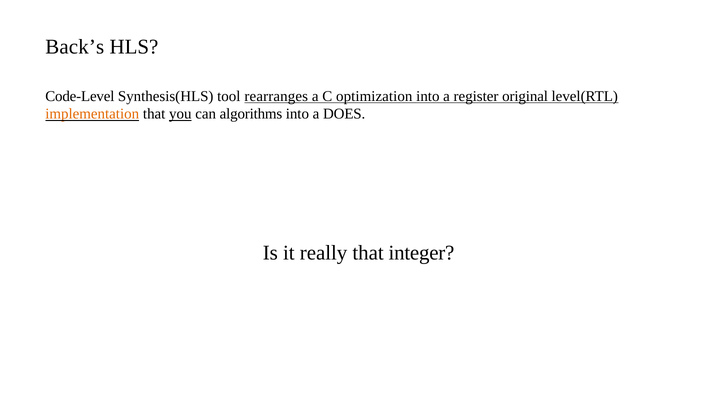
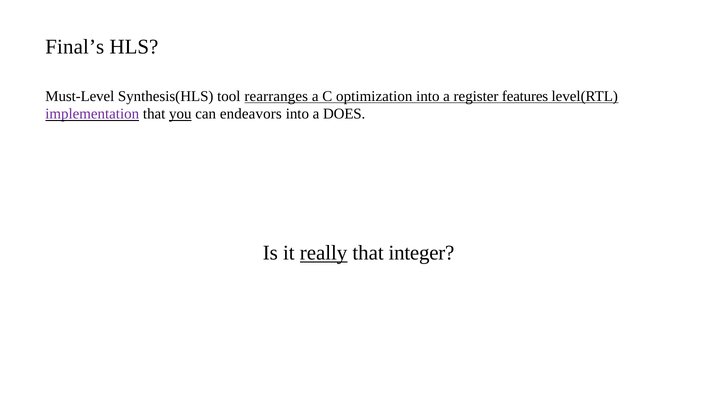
Back’s: Back’s -> Final’s (75, 47)
Code-Level: Code-Level -> Must-Level (80, 96)
original: original -> features (525, 96)
implementation colour: orange -> purple (92, 114)
algorithms: algorithms -> endeavors (251, 114)
really underline: none -> present (324, 253)
